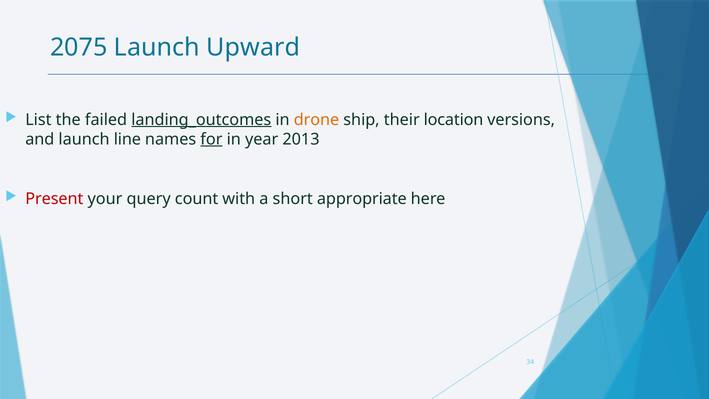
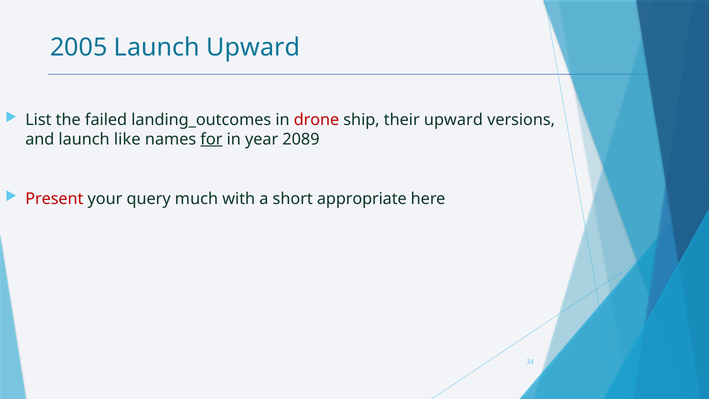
2075: 2075 -> 2005 (79, 47)
landing_outcomes underline: present -> none (201, 120)
drone colour: orange -> red (317, 120)
their location: location -> upward (453, 120)
line: line -> like (127, 139)
2013: 2013 -> 2089 (301, 139)
count: count -> much (197, 199)
